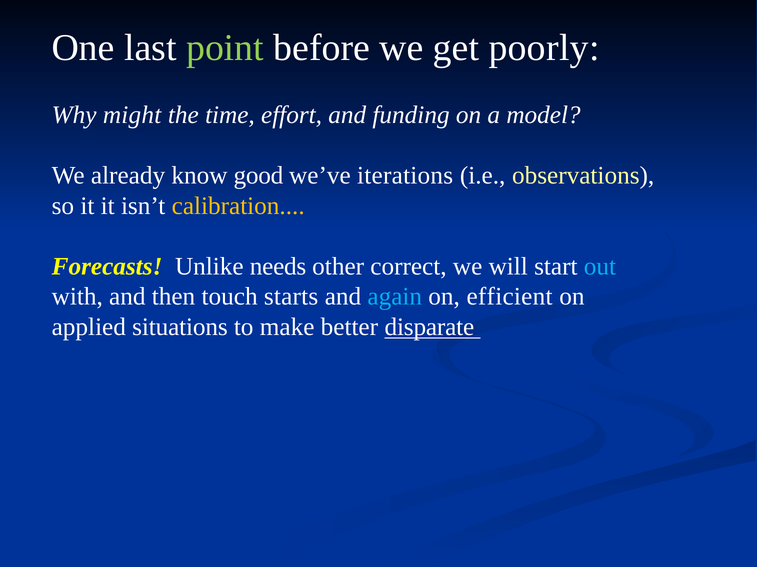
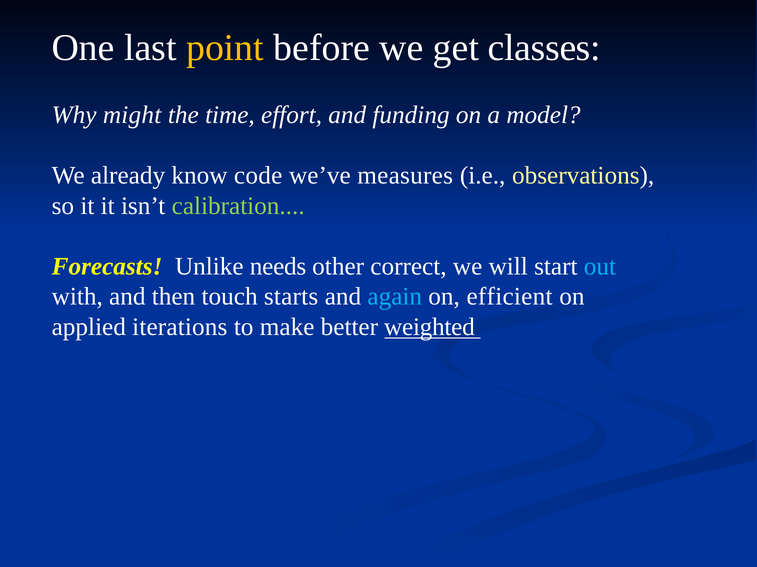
point colour: light green -> yellow (225, 48)
poorly: poorly -> classes (544, 48)
good: good -> code (258, 176)
iterations: iterations -> measures (405, 176)
calibration colour: yellow -> light green (238, 206)
situations: situations -> iterations (180, 327)
disparate: disparate -> weighted (429, 327)
